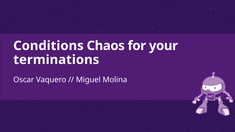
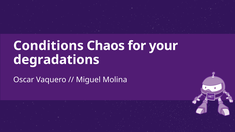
terminations: terminations -> degradations (56, 60)
